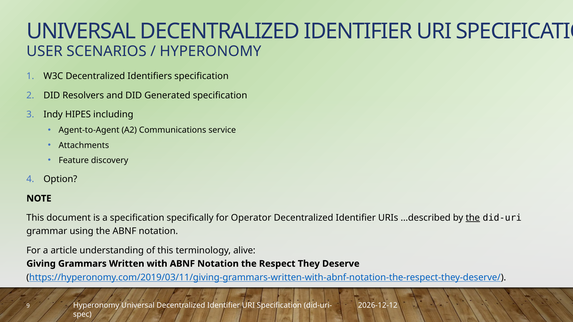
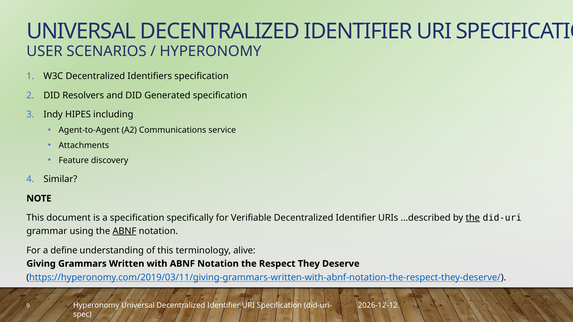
Option: Option -> Similar (60, 179)
Operator: Operator -> Verifiable (251, 218)
ABNF underline: none -> present (124, 231)
article: article -> define (64, 251)
